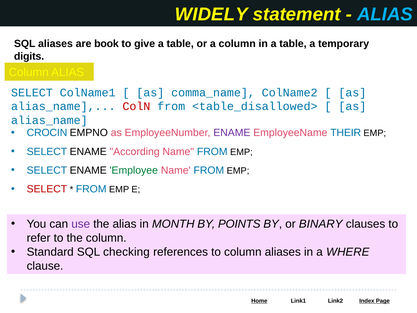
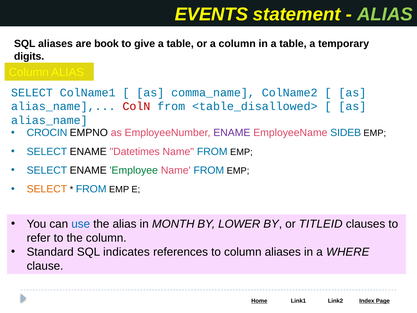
WIDELY: WIDELY -> EVENTS (211, 14)
ALIAS colour: light blue -> light green (385, 14)
THEIR: THEIR -> SIDEB (346, 133)
According: According -> Datetimes (135, 151)
SELECT colour: red -> orange (47, 189)
use colour: purple -> blue (81, 224)
POINTS: POINTS -> LOWER (239, 224)
BINARY: BINARY -> TITLEID (321, 224)
checking: checking -> indicates (126, 252)
